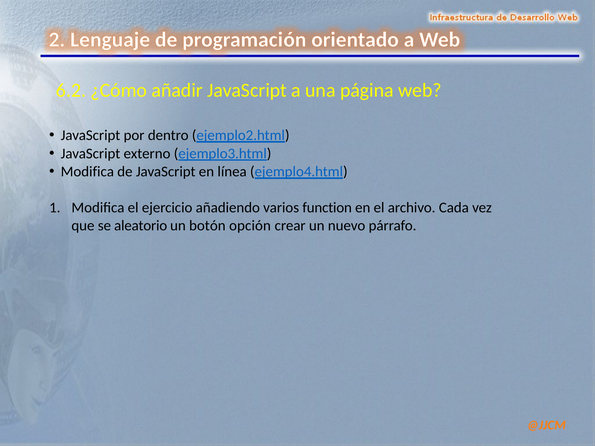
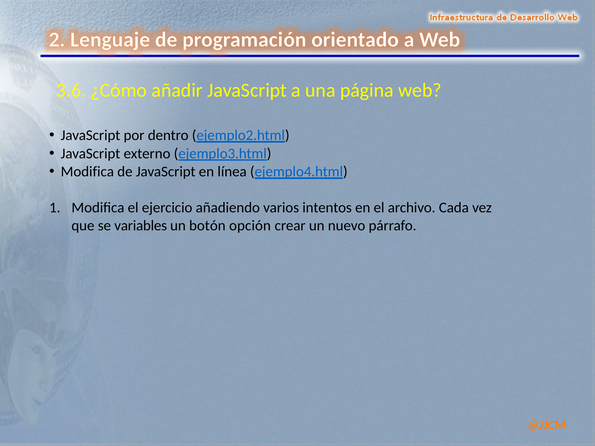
6.2: 6.2 -> 3.6 (71, 90)
function: function -> intentos (327, 208)
aleatorio: aleatorio -> variables (141, 226)
